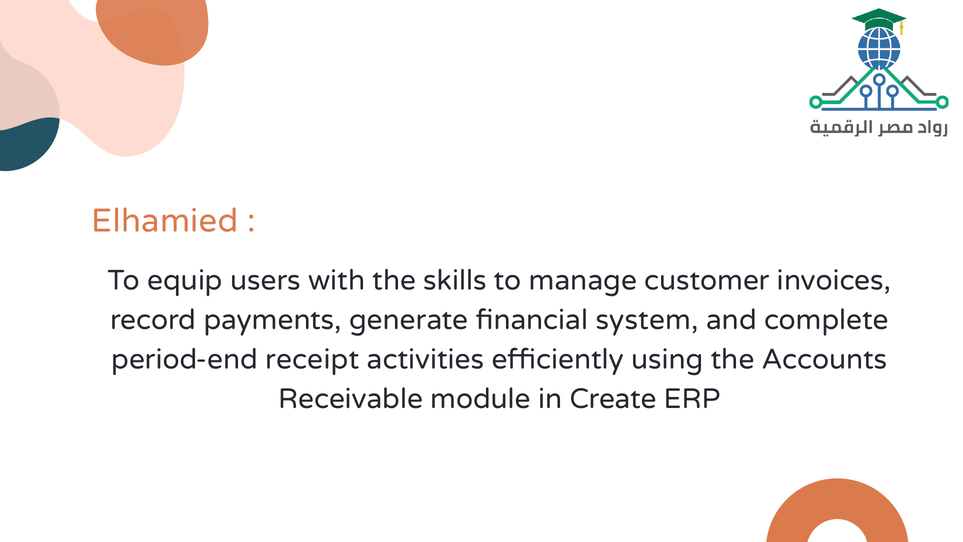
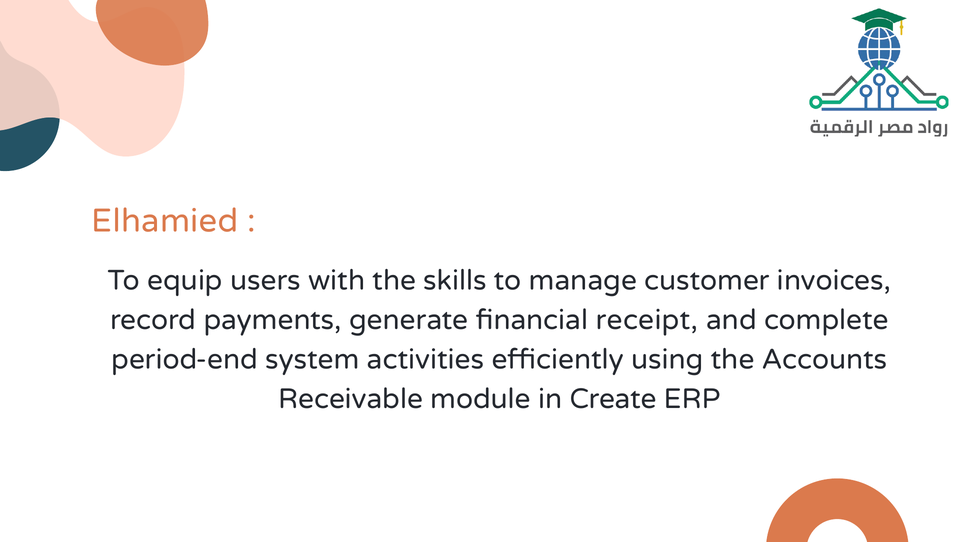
system: system -> receipt (647, 320)
receipt: receipt -> system (312, 359)
